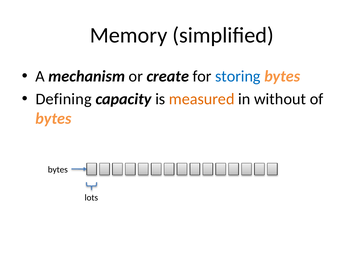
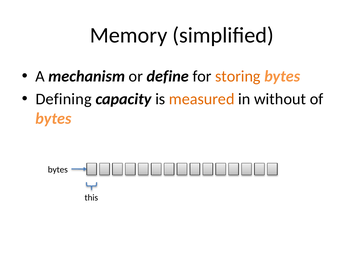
create: create -> define (168, 76)
storing colour: blue -> orange (238, 76)
lots: lots -> this (91, 198)
